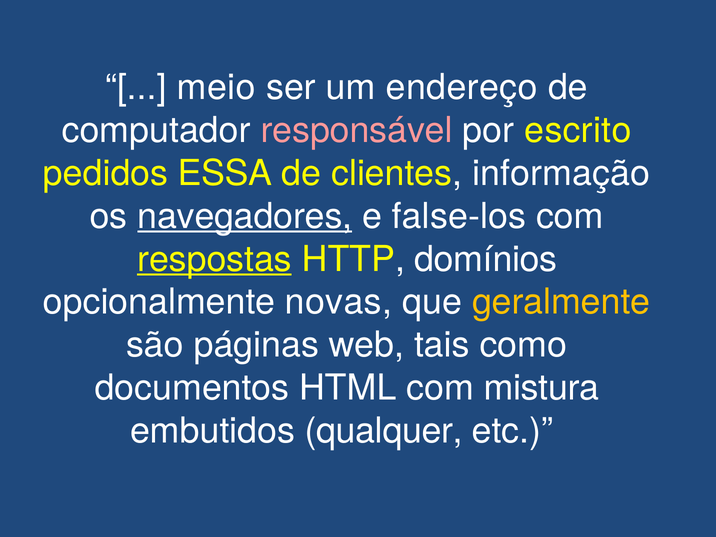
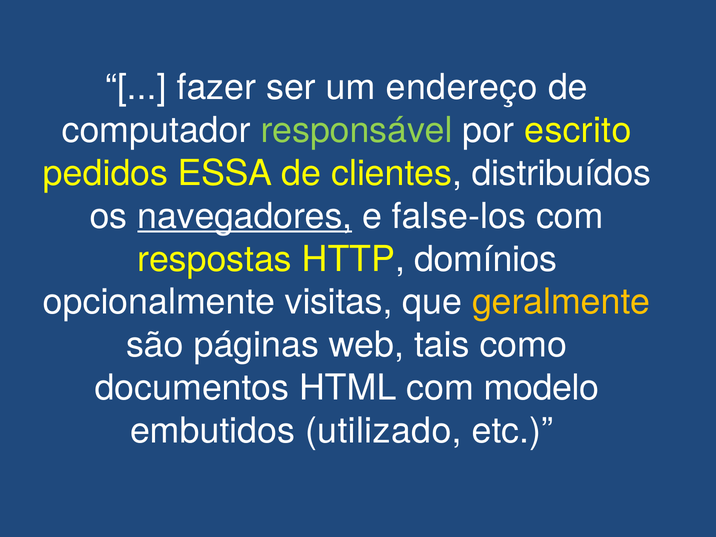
meio: meio -> fazer (216, 87)
responsável colour: pink -> light green (357, 130)
informação: informação -> distribuídos (561, 173)
respostas underline: present -> none (215, 259)
novas: novas -> visitas (339, 302)
mistura: mistura -> modelo (541, 388)
qualquer: qualquer -> utilizado (383, 431)
